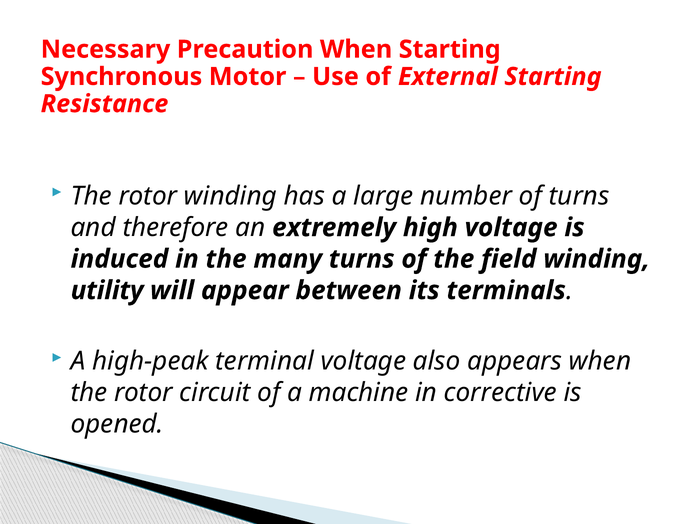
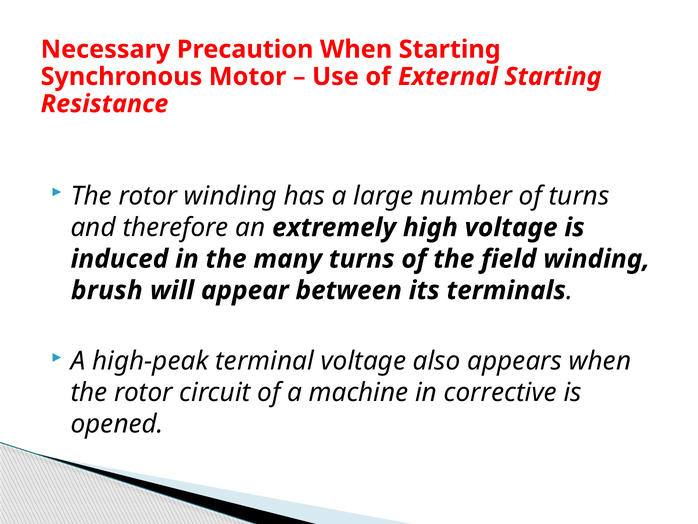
utility: utility -> brush (107, 290)
